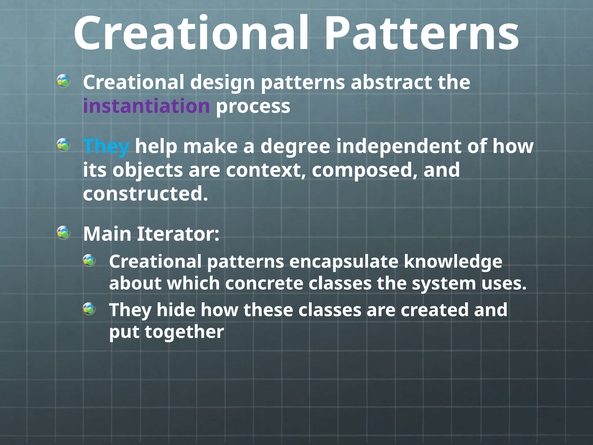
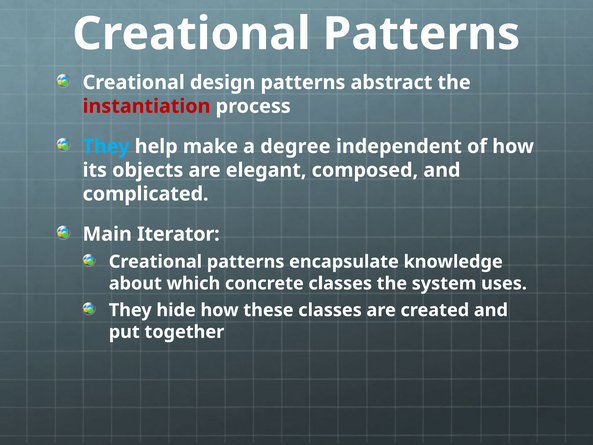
instantiation colour: purple -> red (147, 106)
context: context -> elegant (266, 170)
constructed: constructed -> complicated (146, 194)
